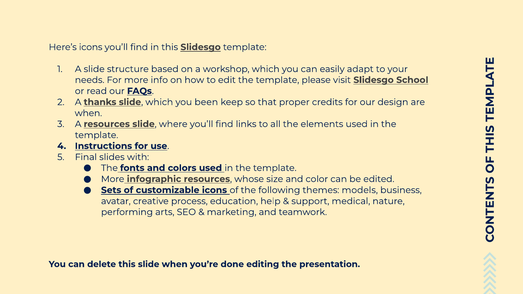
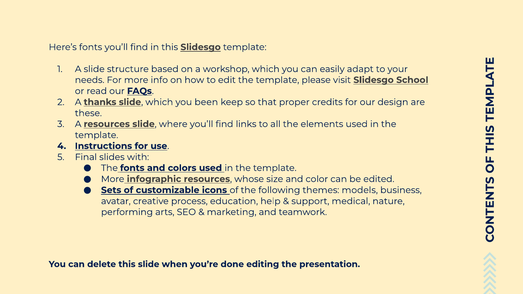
Here’s icons: icons -> fonts (91, 47)
when: when -> these (88, 113)
